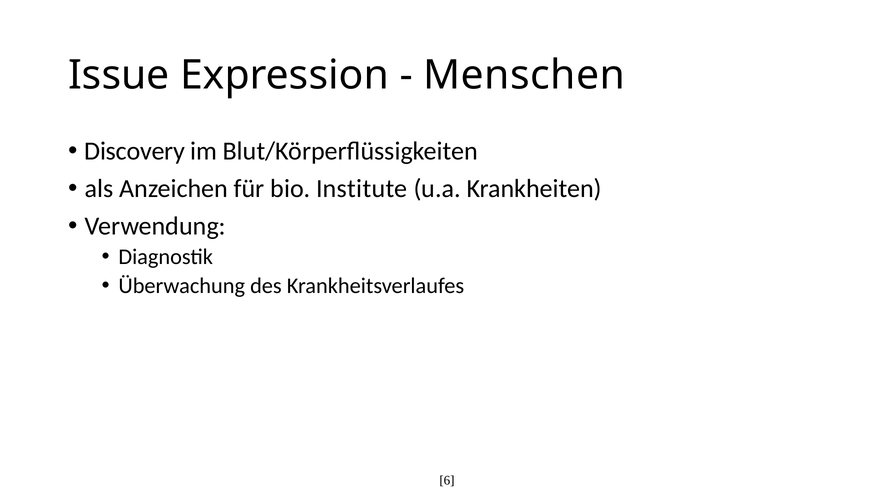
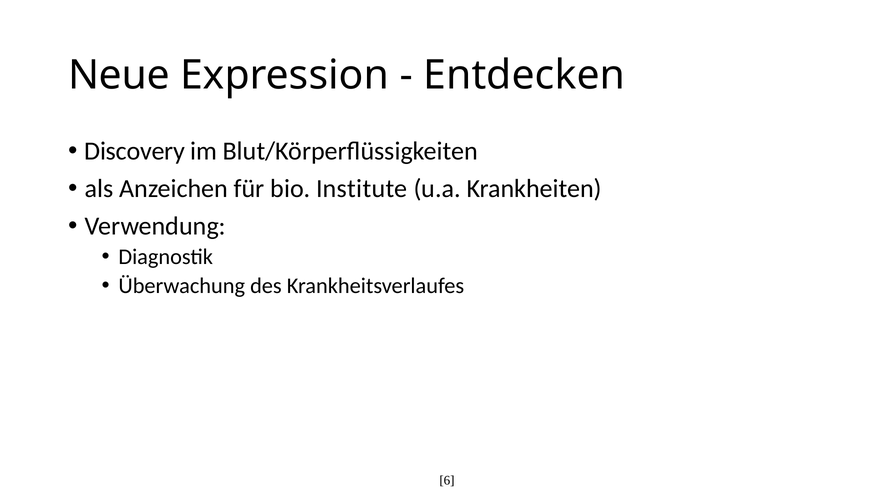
Issue: Issue -> Neue (119, 75)
Menschen: Menschen -> Entdecken (524, 75)
